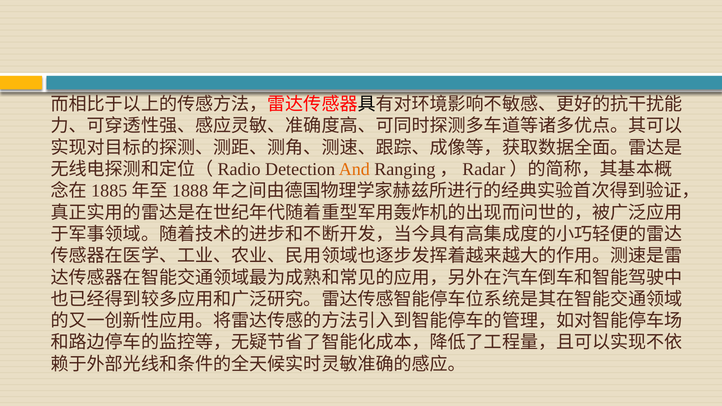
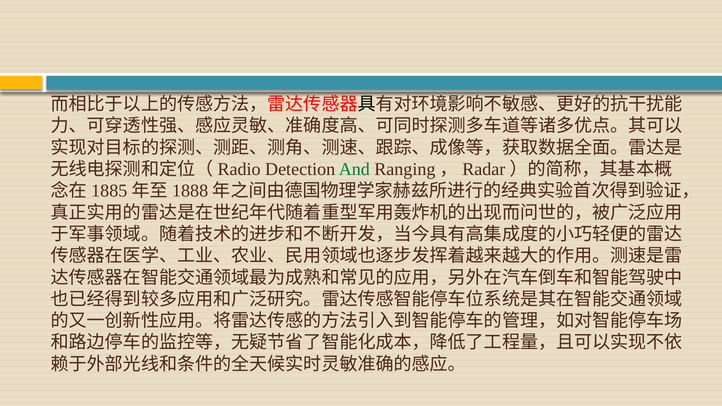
And colour: orange -> green (354, 169)
